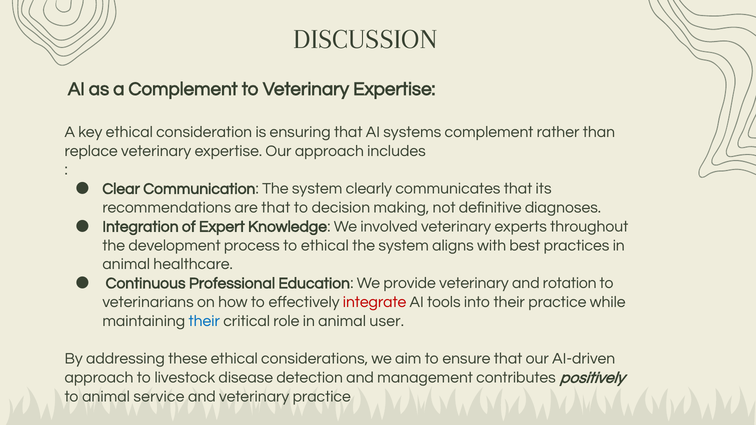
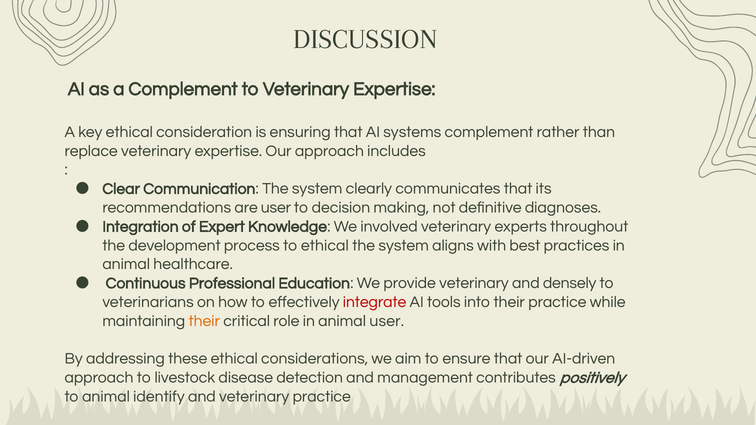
are that: that -> user (276, 208)
rotation: rotation -> densely (570, 283)
their colour: blue -> orange (204, 321)
service: service -> identify (159, 397)
